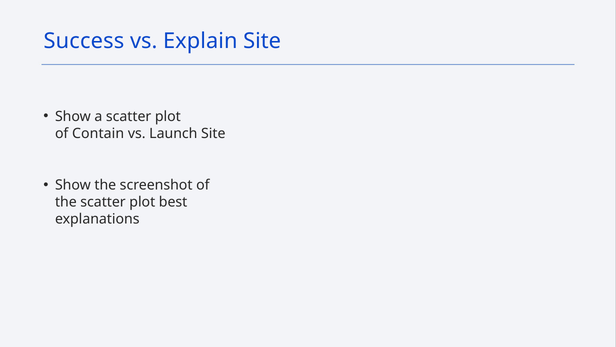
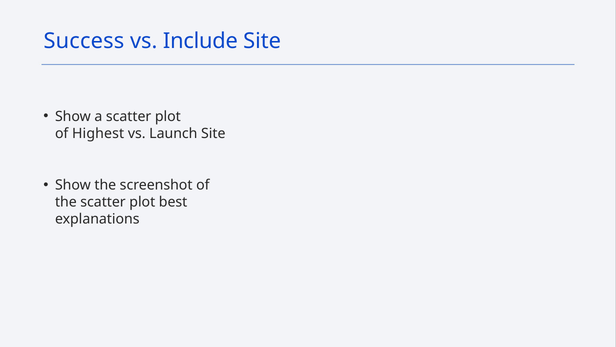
Explain: Explain -> Include (200, 41)
Contain: Contain -> Highest (98, 133)
